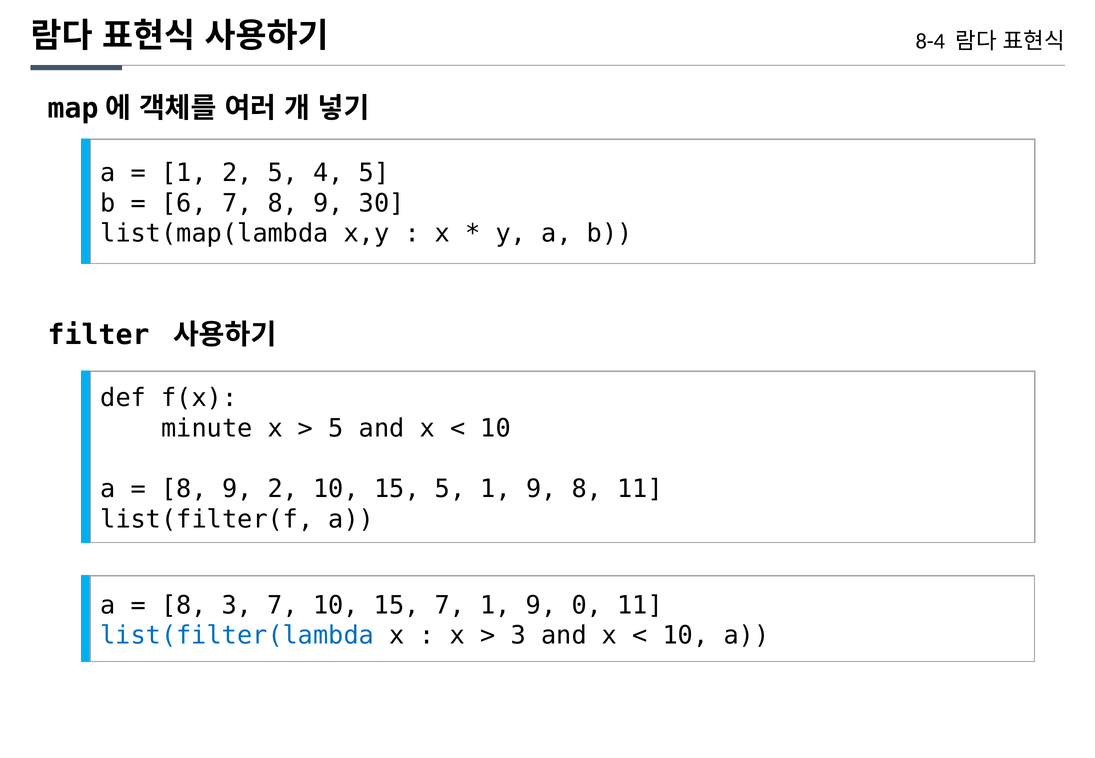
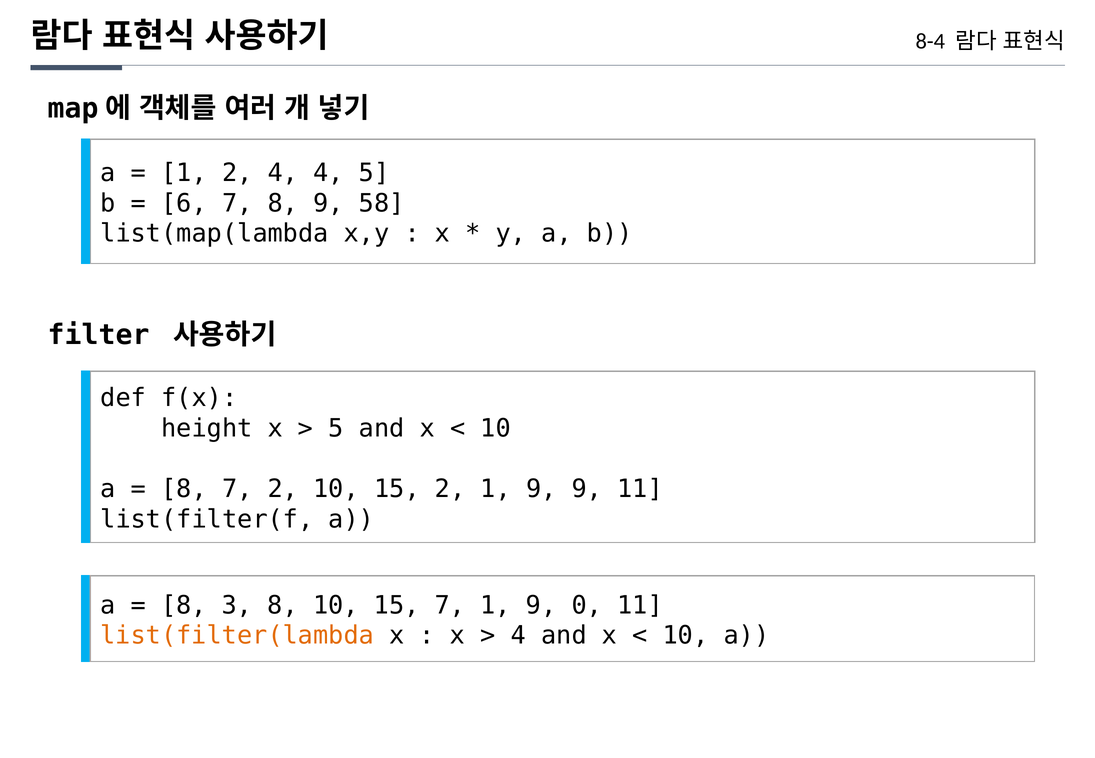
2 5: 5 -> 4 (283, 173)
30: 30 -> 58 (382, 203)
minute: minute -> height (207, 428)
9: 9 -> 7 (237, 489)
15 5: 5 -> 2 (450, 489)
9 8: 8 -> 9 (587, 489)
3 7: 7 -> 8 (283, 605)
list(filter(lambda colour: blue -> orange (237, 636)
3: 3 -> 4 (518, 636)
